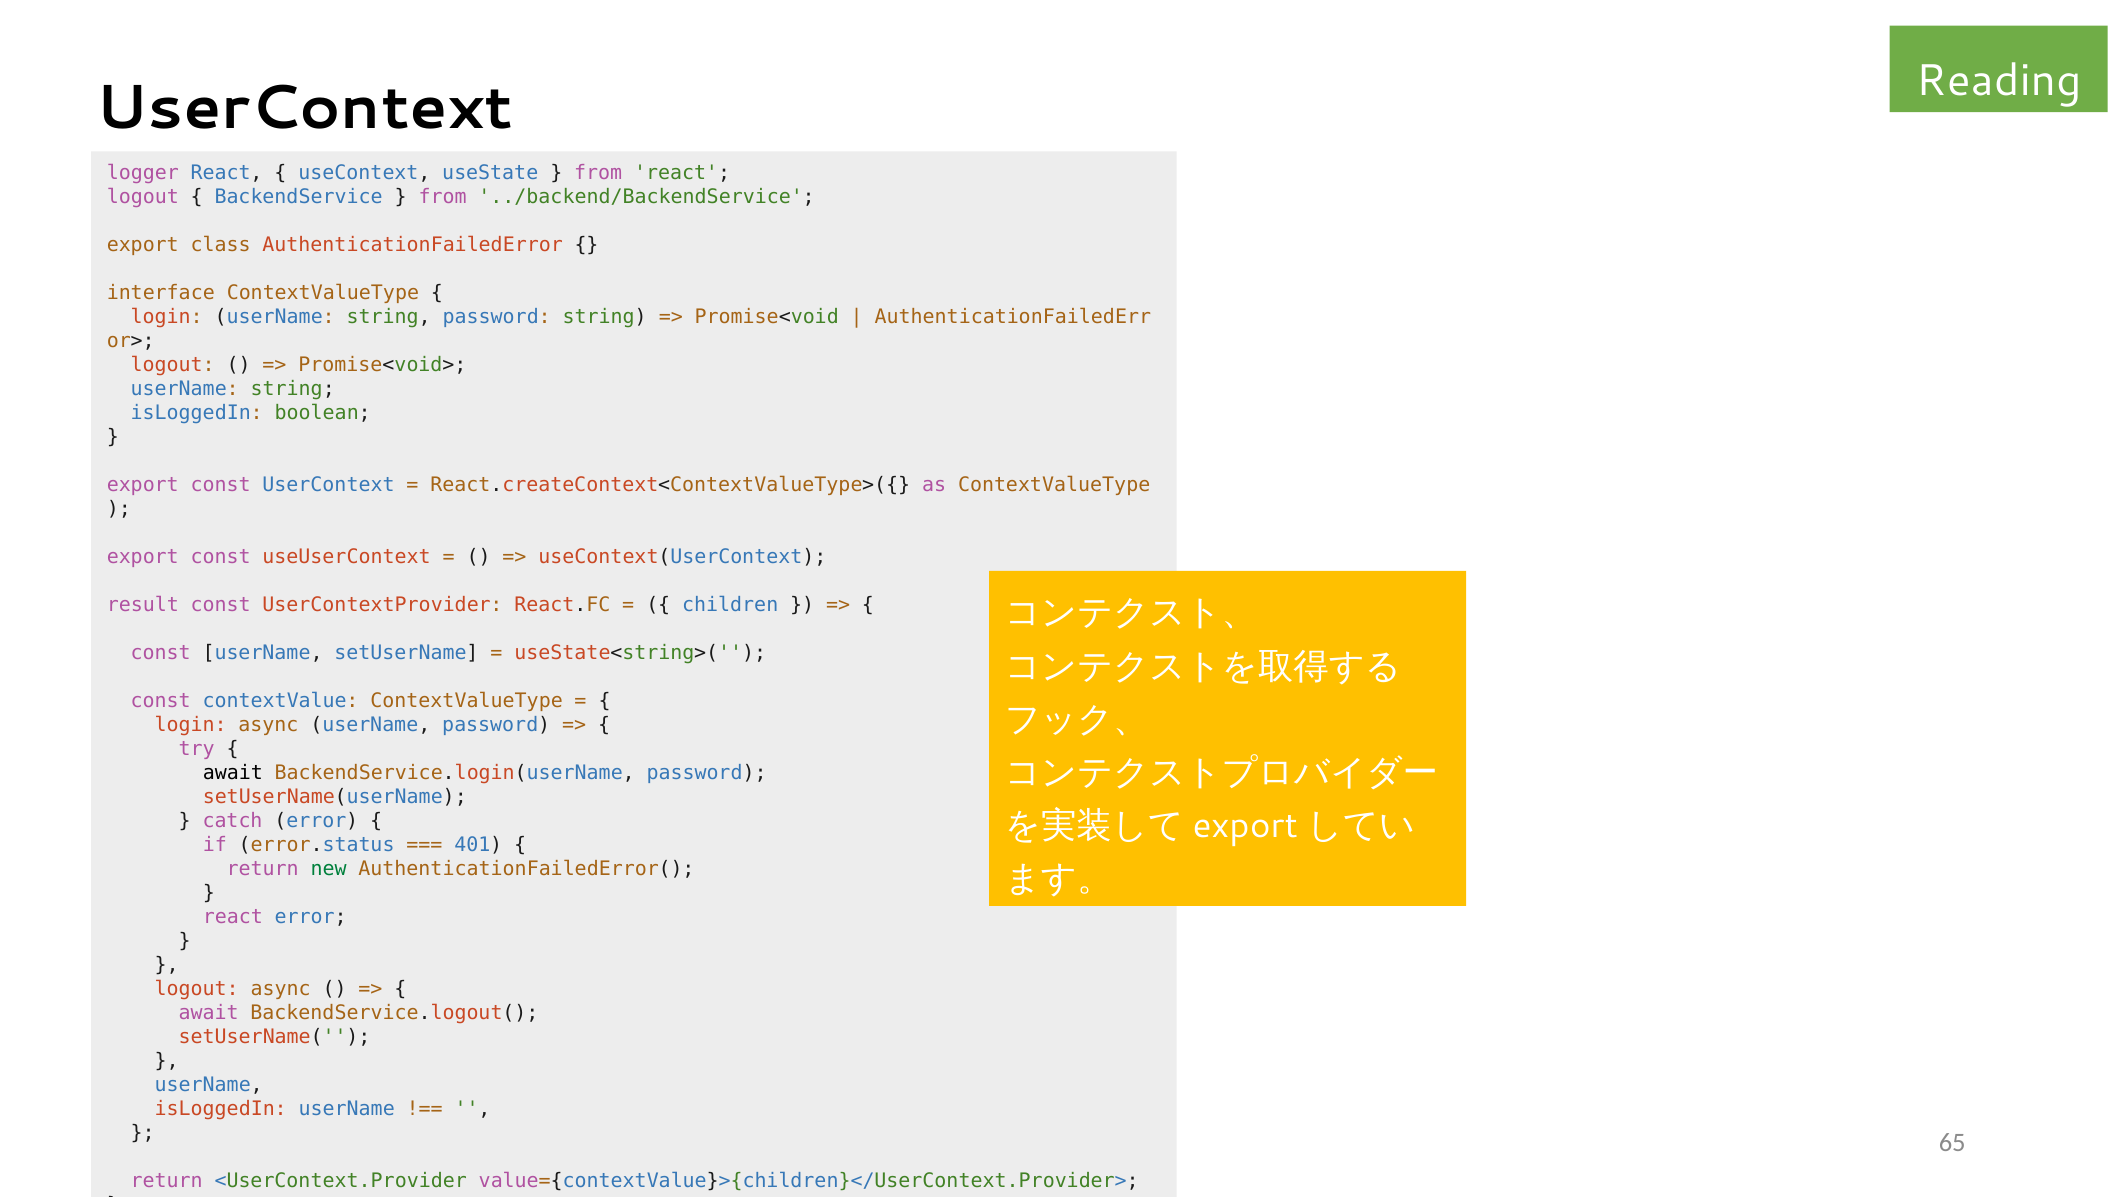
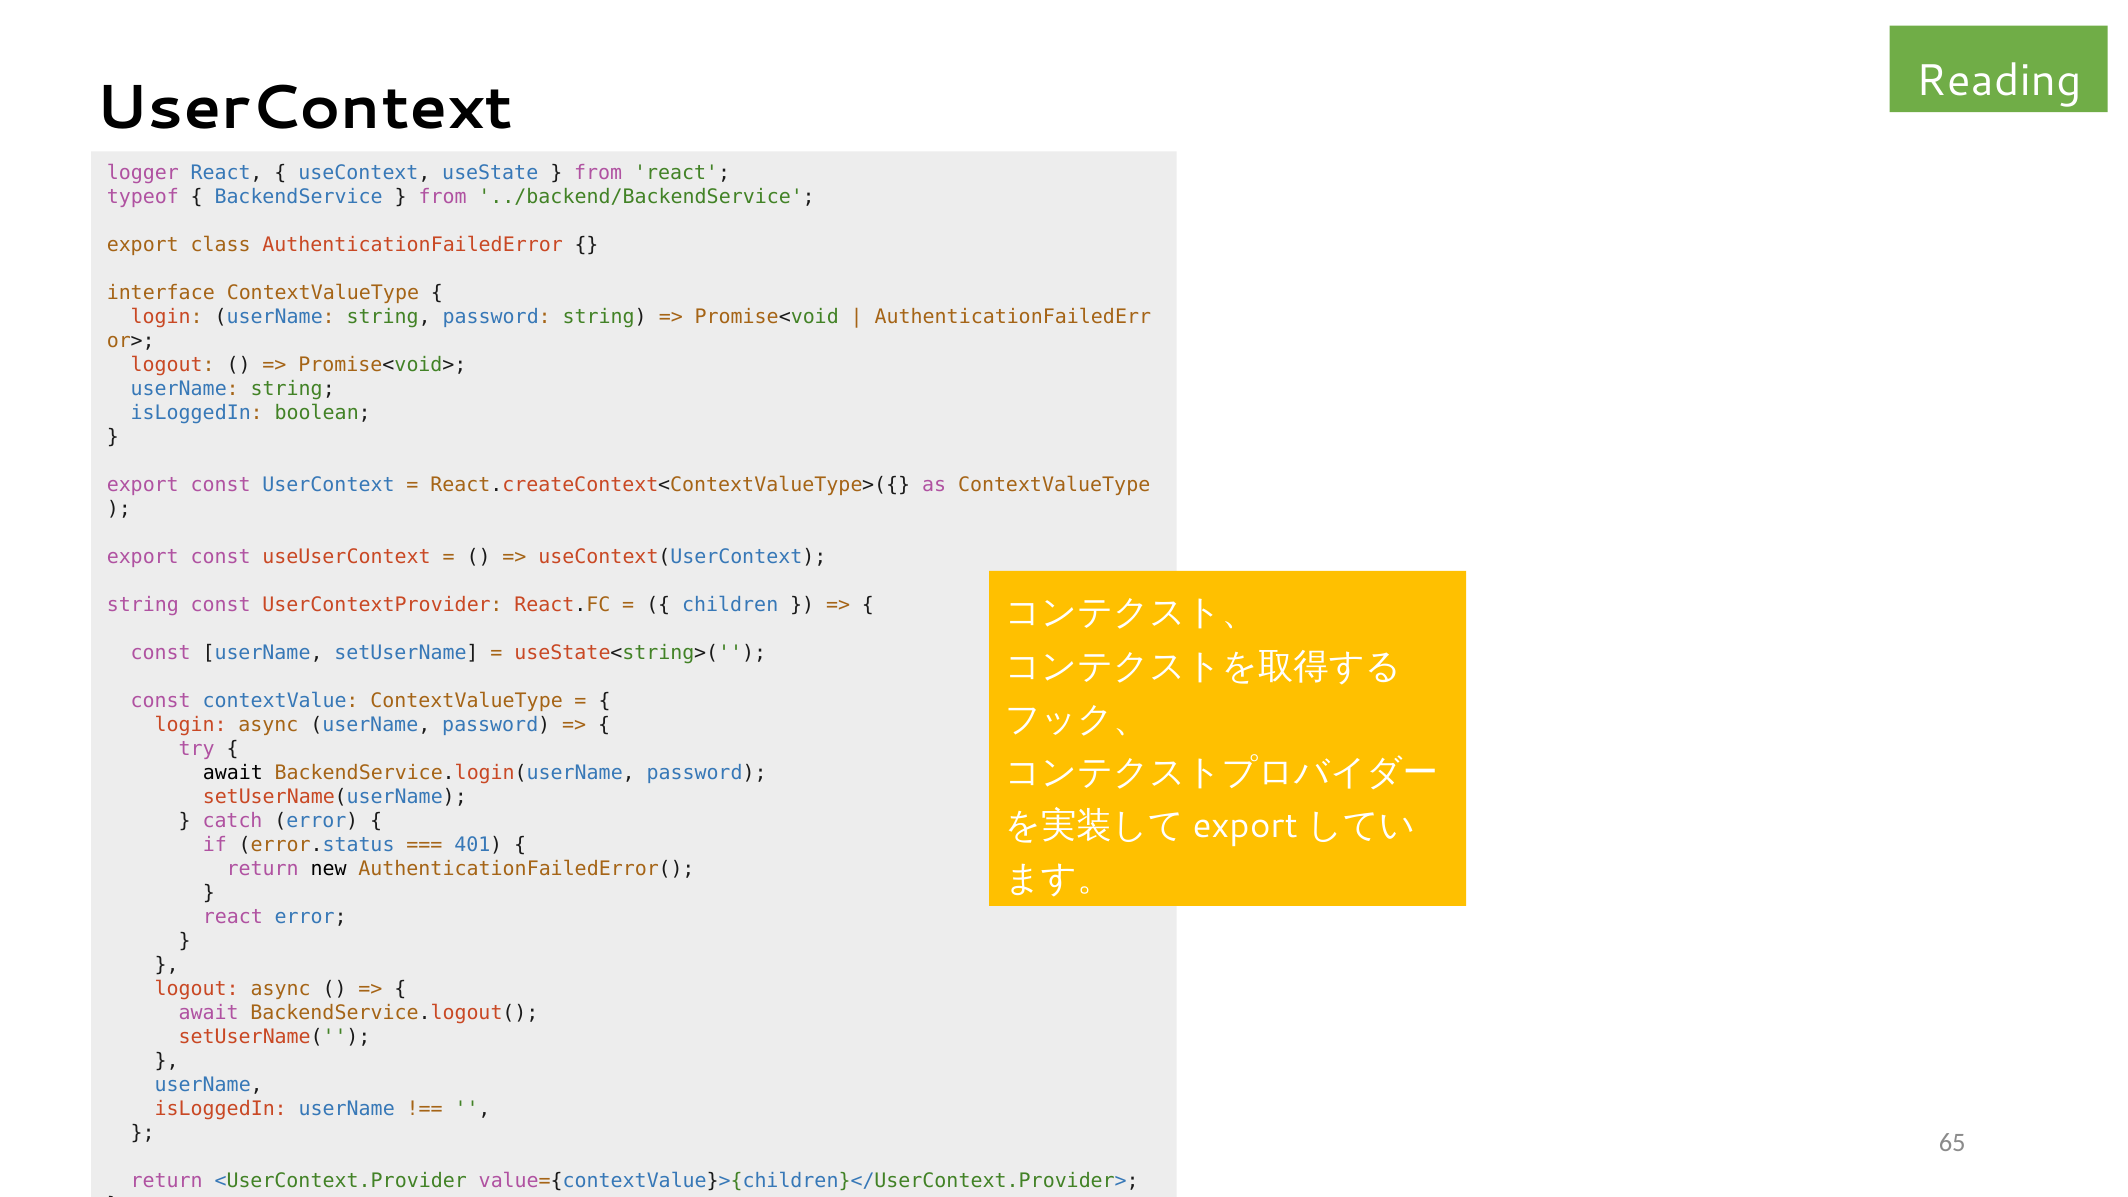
logout: logout -> typeof (143, 197)
result: result -> string (143, 605)
new colour: green -> black (329, 869)
